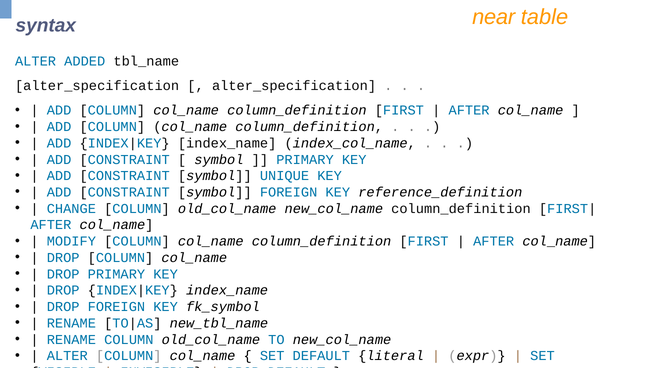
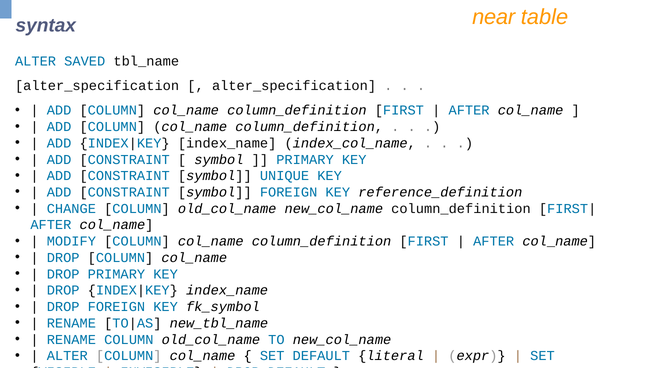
ADDED: ADDED -> SAVED (85, 61)
